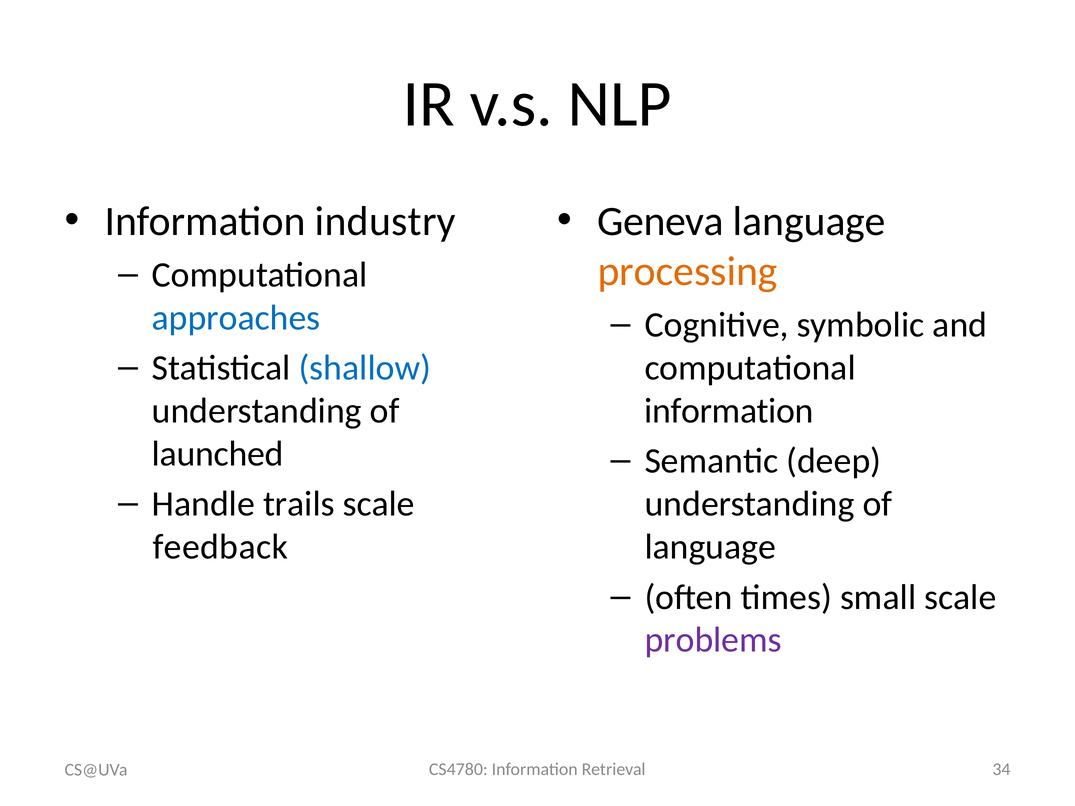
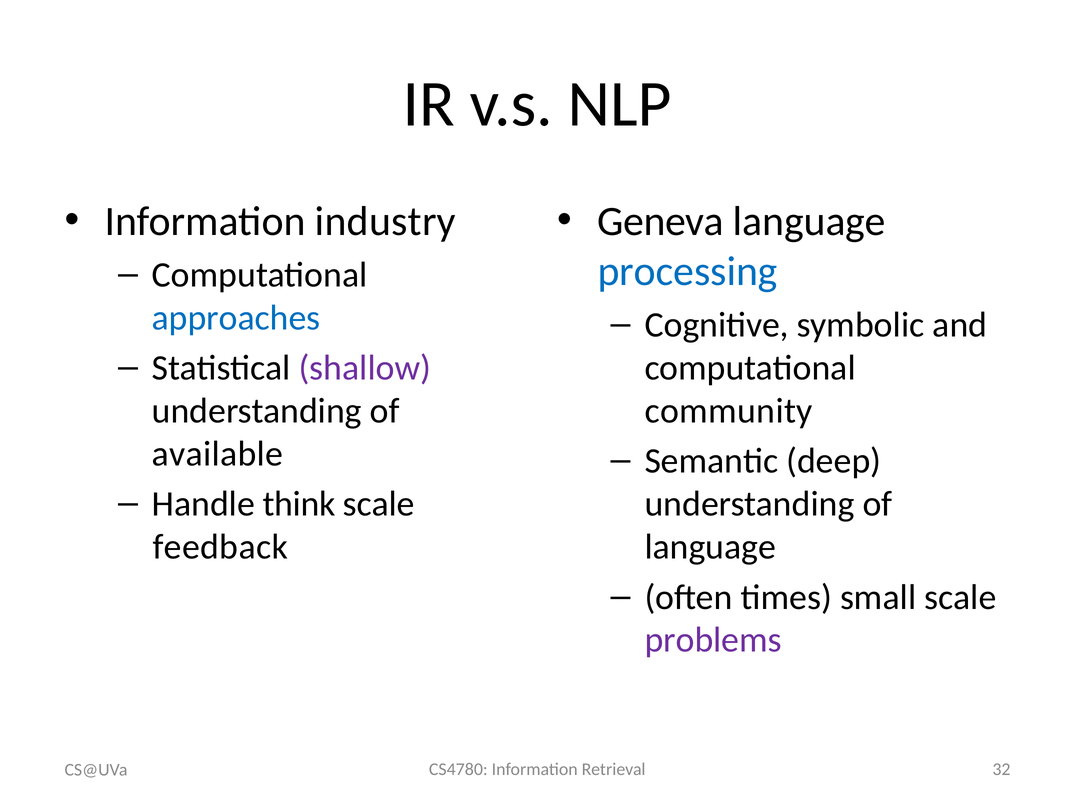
processing colour: orange -> blue (688, 272)
shallow colour: blue -> purple (365, 368)
information: information -> community (729, 411)
launched: launched -> available (217, 454)
trails: trails -> think (299, 504)
34: 34 -> 32 (1001, 770)
